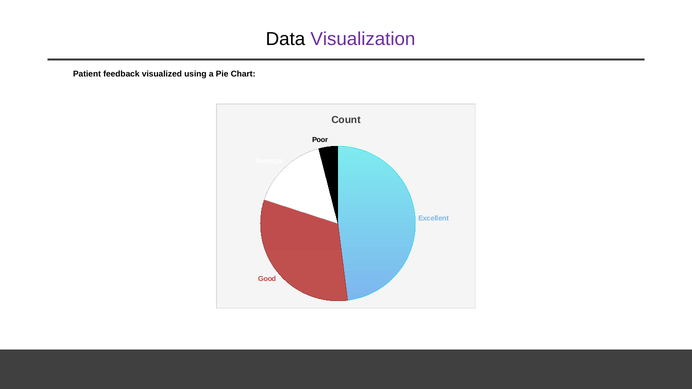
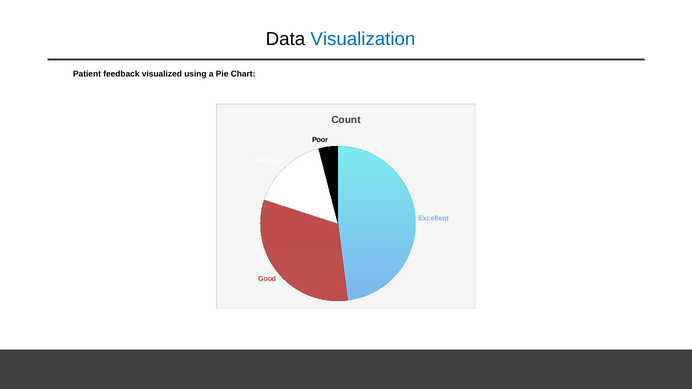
Visualization colour: purple -> blue (363, 39)
